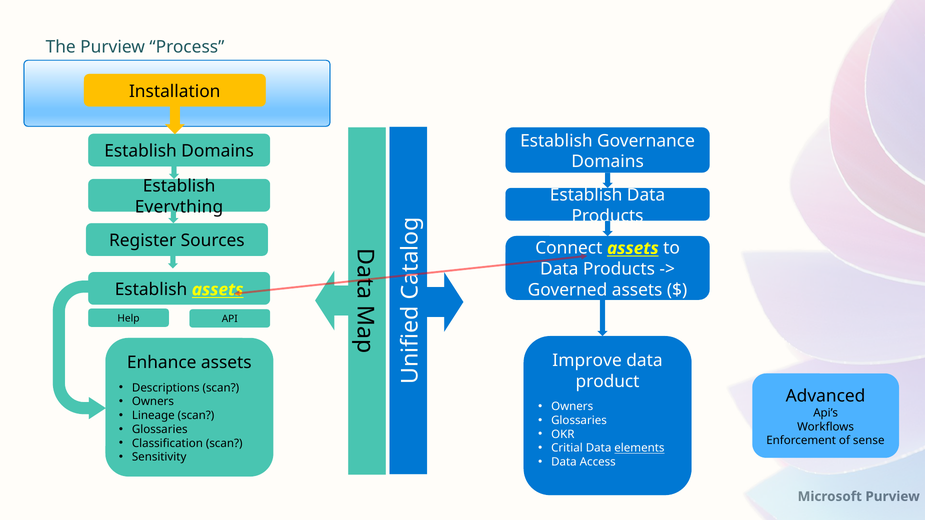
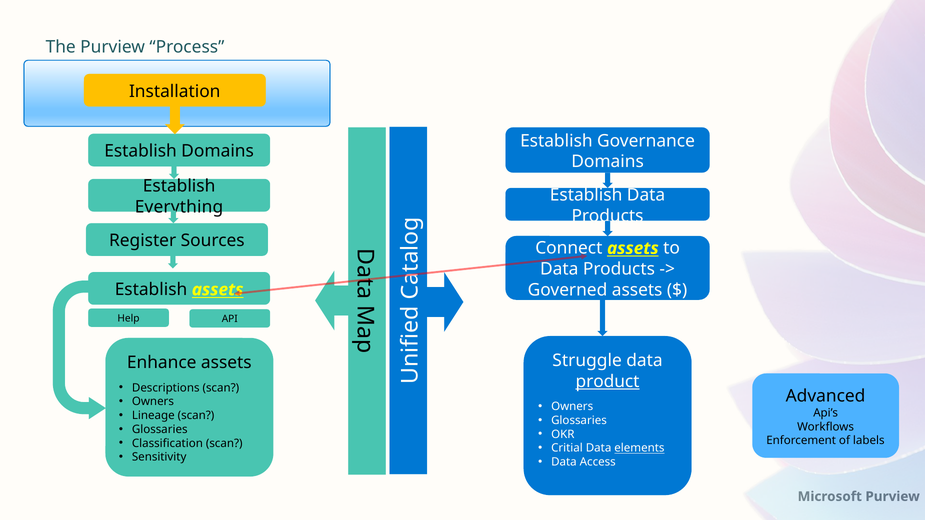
Improve: Improve -> Struggle (587, 361)
product underline: none -> present (608, 382)
sense: sense -> labels (869, 441)
